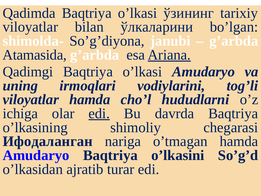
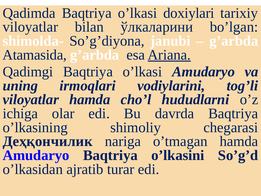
ўзининг: ўзининг -> doxiylari (189, 13)
edi underline: present -> none (99, 113)
Ифодаланган: Ифодаланган -> Деҳқончилик (48, 141)
